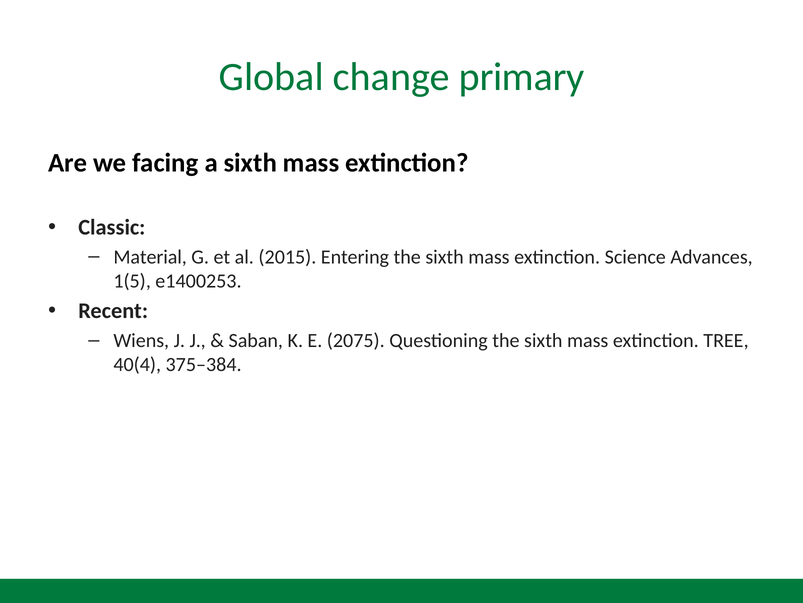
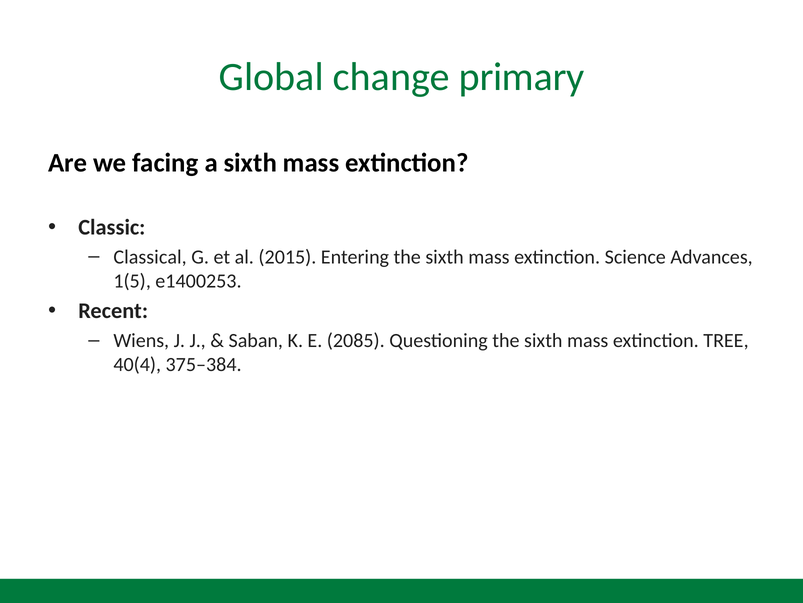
Material: Material -> Classical (150, 257)
2075: 2075 -> 2085 (356, 340)
